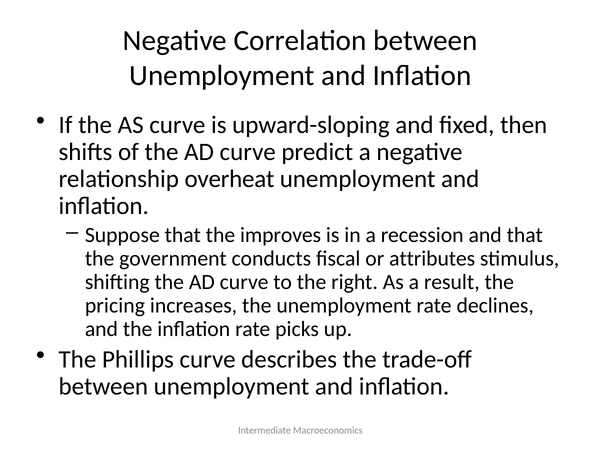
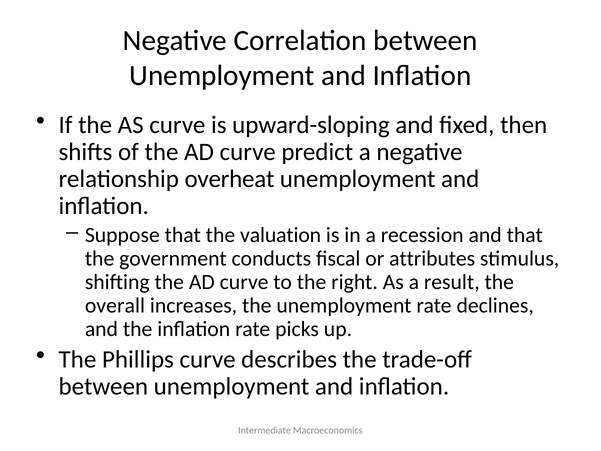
improves: improves -> valuation (281, 235)
pricing: pricing -> overall (115, 305)
